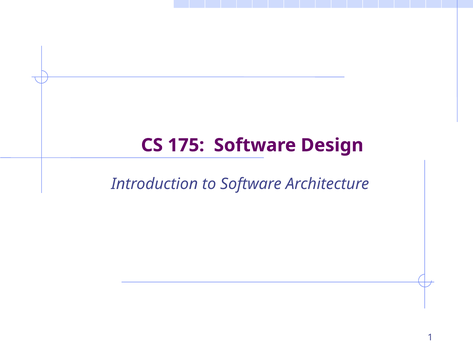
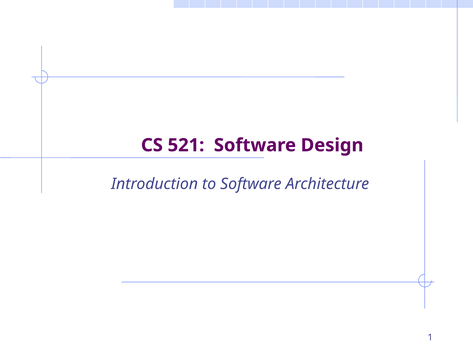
175: 175 -> 521 (186, 146)
